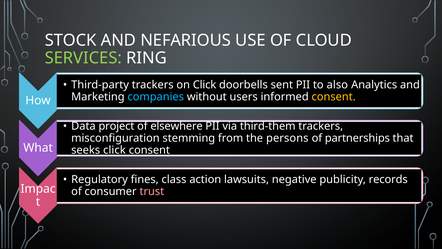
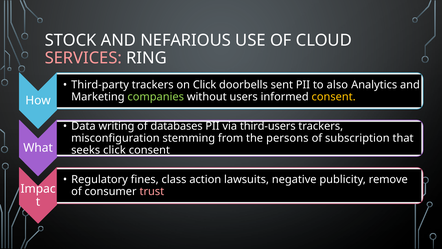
SERVICES colour: light green -> pink (83, 58)
companies colour: light blue -> light green (156, 97)
project: project -> writing (116, 126)
elsewhere: elsewhere -> databases (177, 126)
third-them: third-them -> third-users (268, 126)
partnerships: partnerships -> subscription (357, 138)
records: records -> remove (388, 179)
